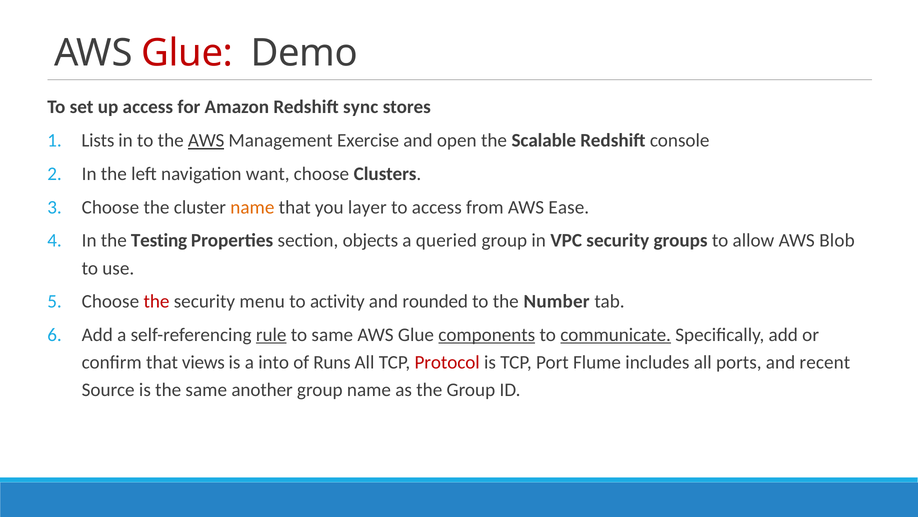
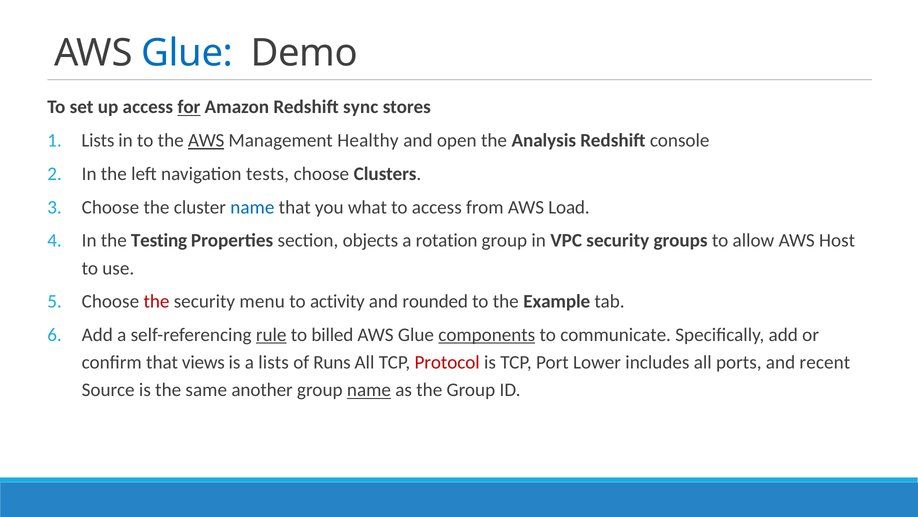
Glue colour: red -> blue (187, 53)
for underline: none -> present (189, 107)
Exercise: Exercise -> Healthy (368, 140)
Scalable: Scalable -> Analysis (544, 140)
want: want -> tests (268, 174)
name colour: orange -> blue (252, 207)
layer: layer -> what (367, 207)
Ease: Ease -> Load (569, 207)
queried: queried -> rotation (447, 240)
Blob: Blob -> Host (837, 240)
Number: Number -> Example (557, 301)
to same: same -> billed (332, 334)
communicate underline: present -> none (616, 334)
a into: into -> lists (274, 362)
Flume: Flume -> Lower (597, 362)
name underline: none -> present (369, 390)
